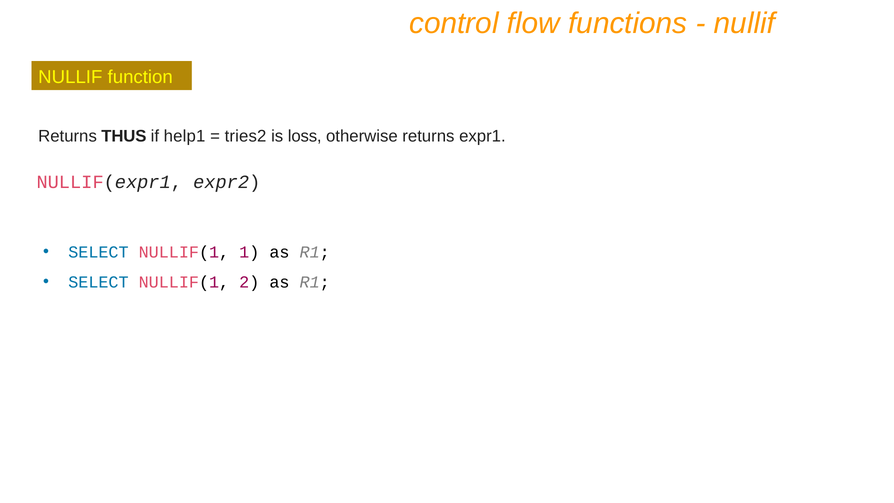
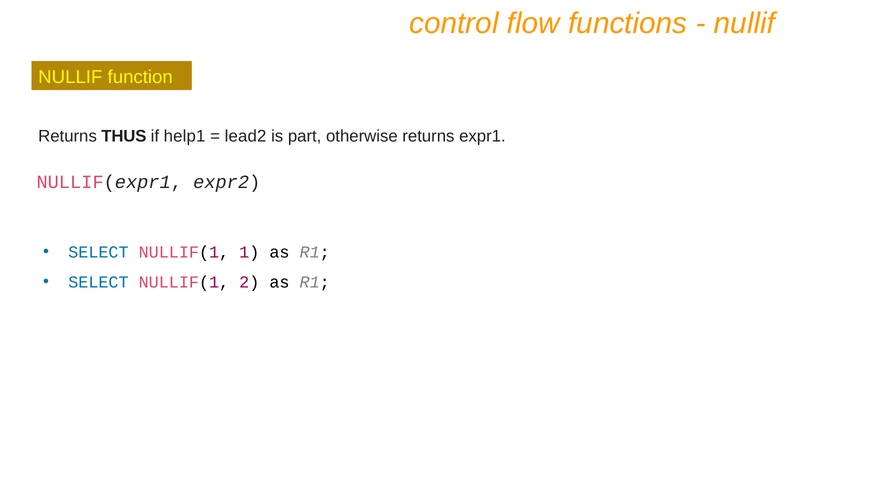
tries2: tries2 -> lead2 (246, 136)
loss: loss -> part (305, 136)
